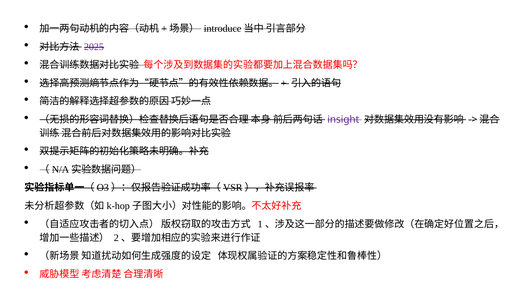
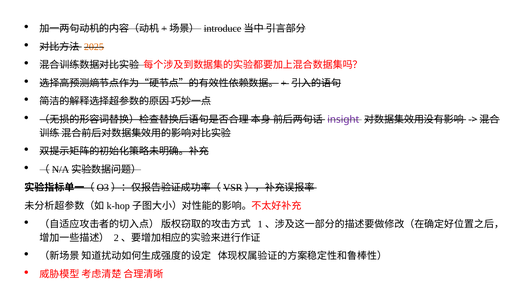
2025 colour: purple -> orange (94, 47)
